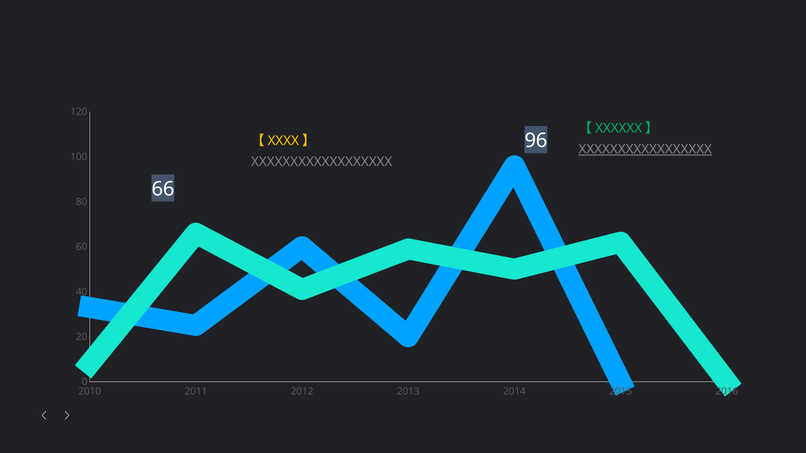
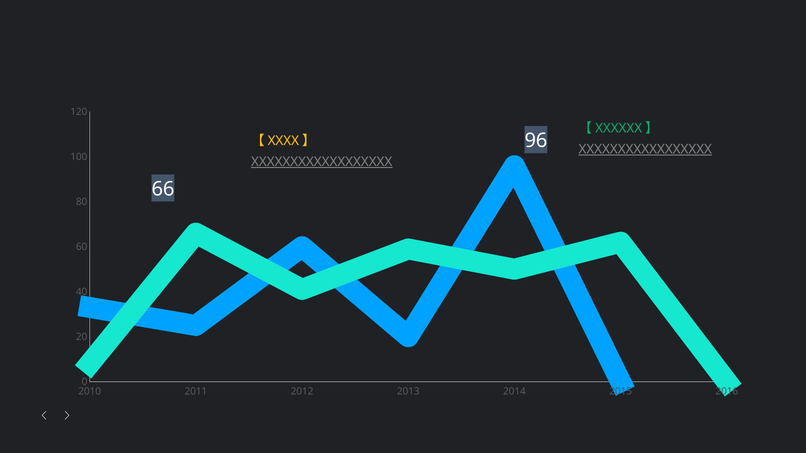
XXXXXXXXXXXXXXXXXX underline: none -> present (322, 162)
